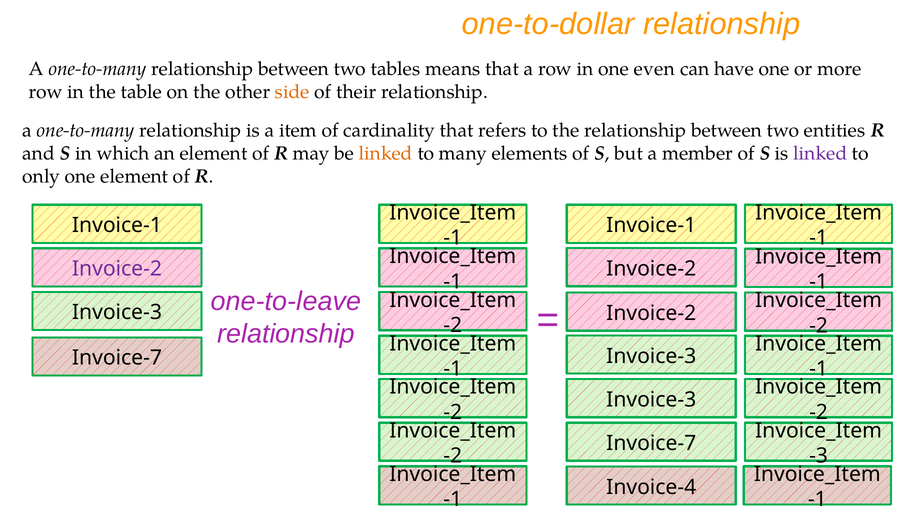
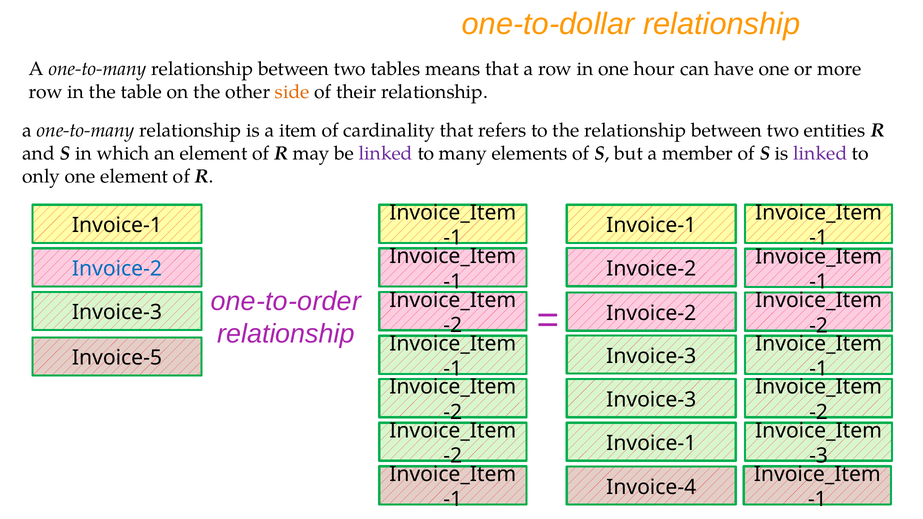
even: even -> hour (654, 69)
linked colour: orange -> purple (386, 154)
Invoice-2 colour: purple -> blue (117, 269)
one-to-leave: one-to-leave -> one-to-order (286, 301)
Invoice-7: Invoice-7 -> Invoice-5 (117, 358)
Invoice-7: Invoice-7 -> Invoice-1 (651, 443)
